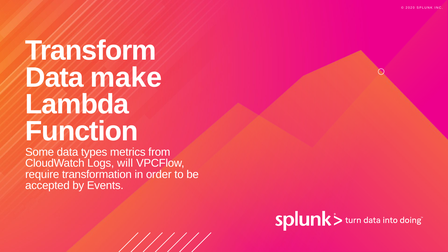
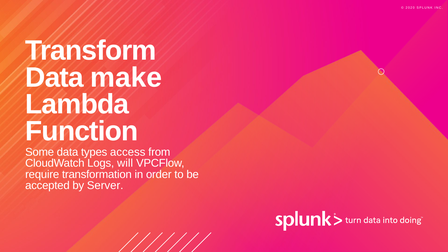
metrics: metrics -> access (128, 152)
Events: Events -> Server (105, 186)
